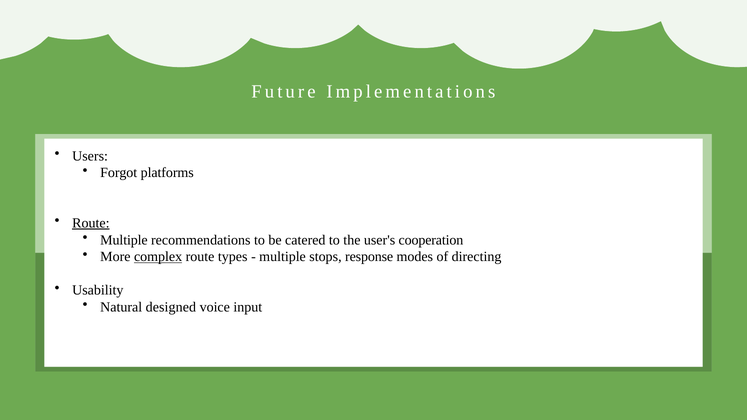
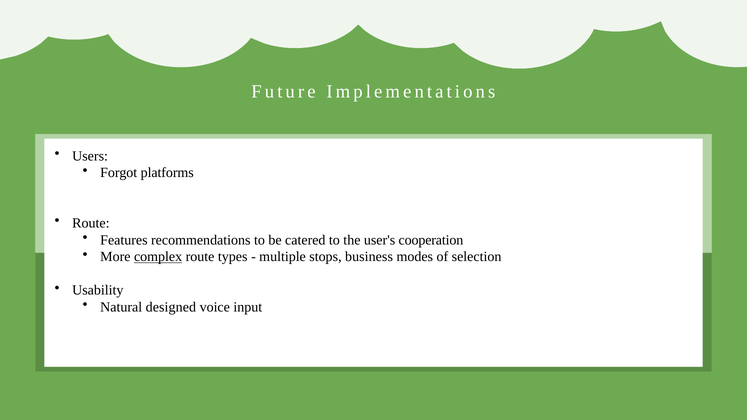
Route underline: present -> none (91, 223)
Multiple: Multiple -> Features (124, 240)
response: response -> business (369, 257)
directing: directing -> selection (477, 257)
